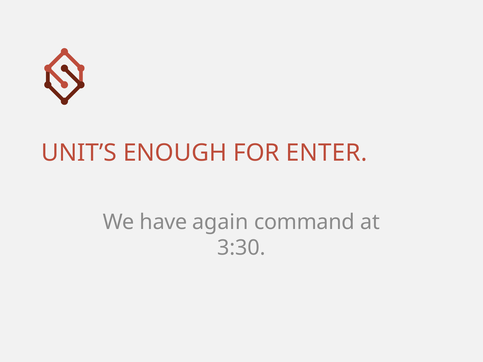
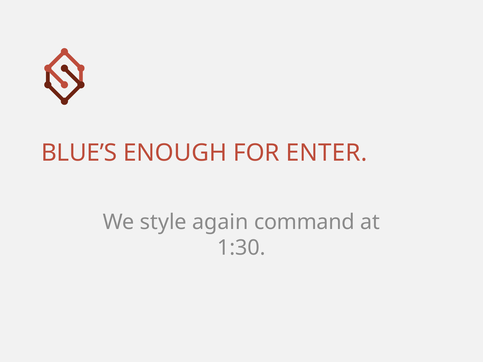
UNIT’S: UNIT’S -> BLUE’S (79, 153)
have: have -> style (163, 222)
3:30: 3:30 -> 1:30 (241, 248)
